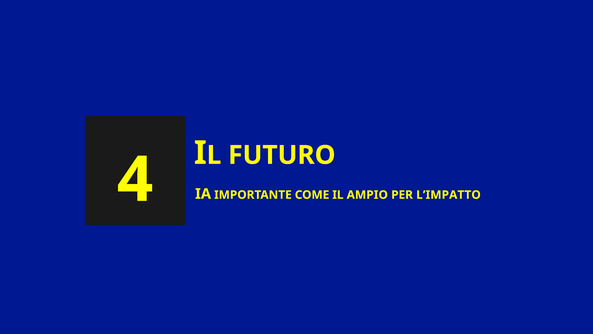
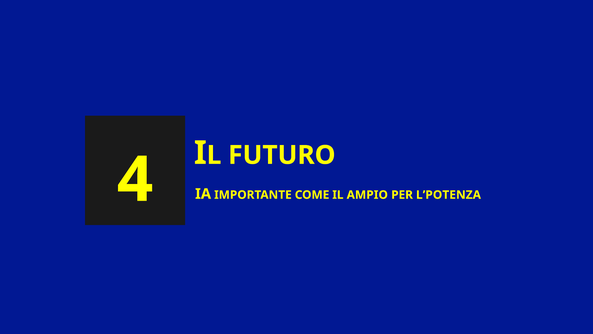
L’IMPATTO: L’IMPATTO -> L’POTENZA (448, 195)
